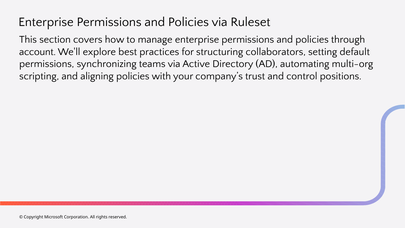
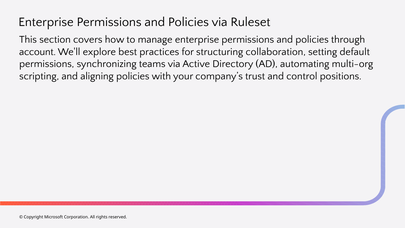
collaborators: collaborators -> collaboration (276, 52)
